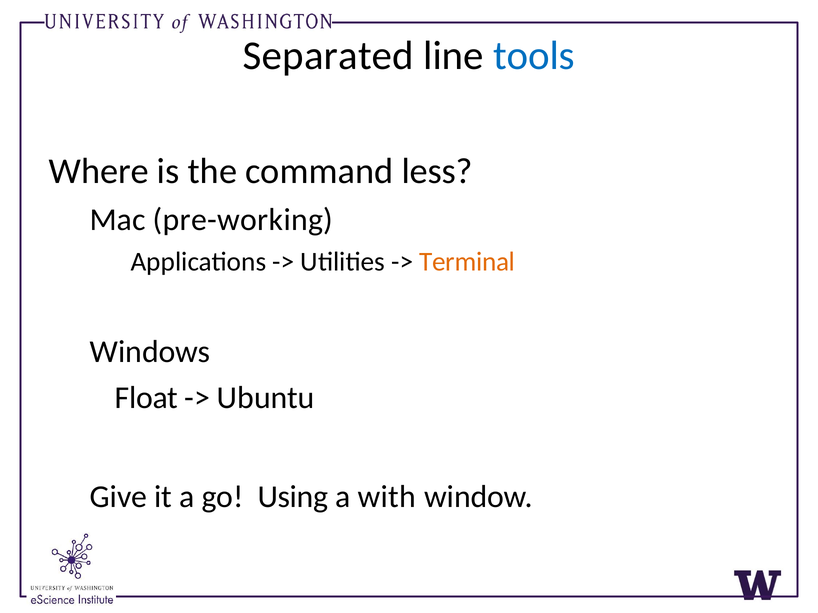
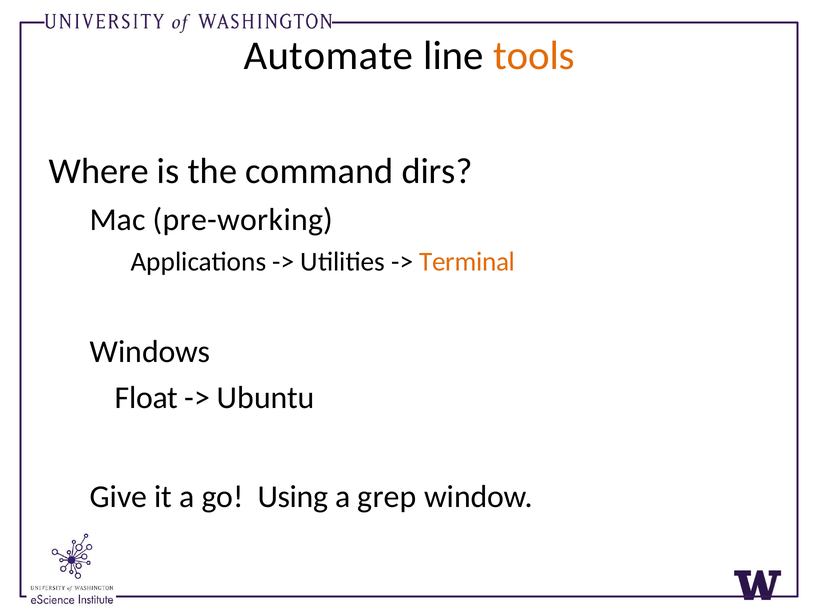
Separated: Separated -> Automate (328, 56)
tools colour: blue -> orange (534, 56)
less: less -> dirs (437, 172)
with: with -> grep (387, 497)
